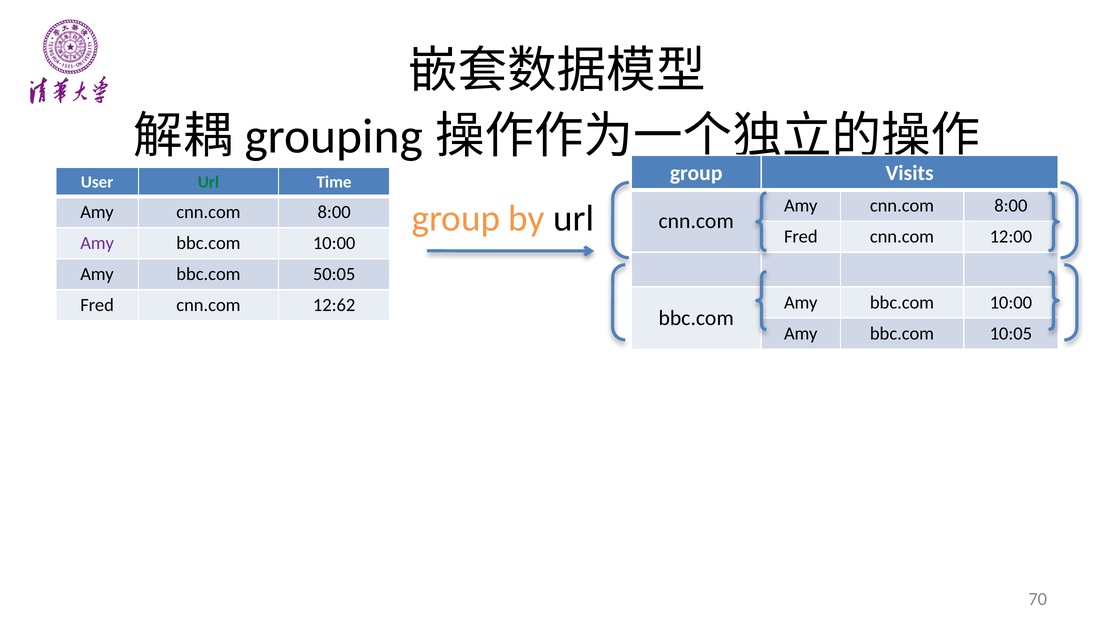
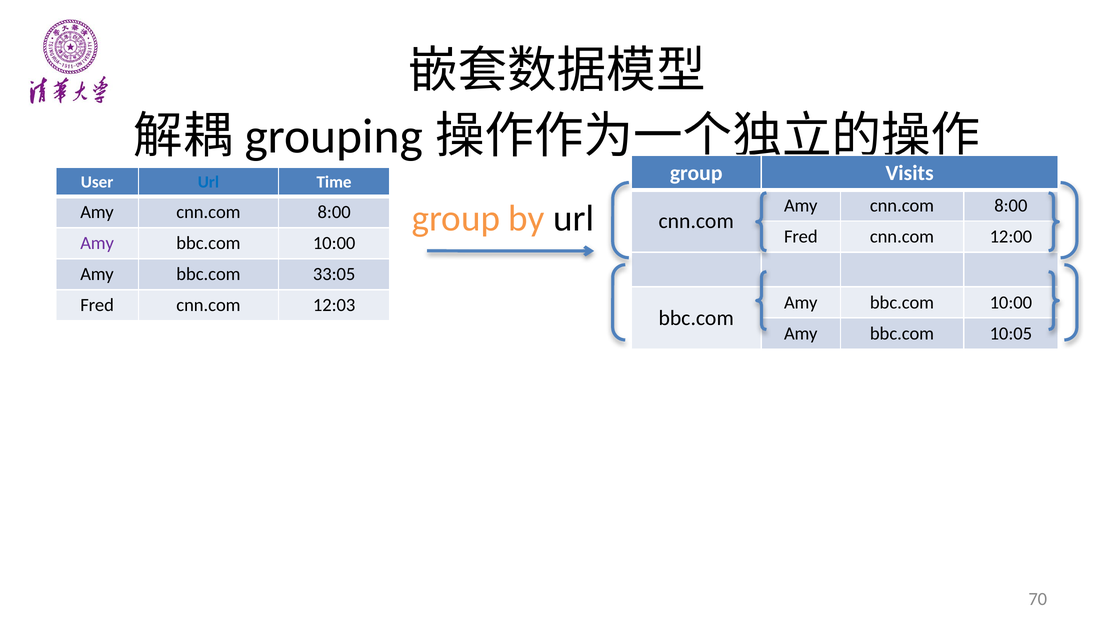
Url colour: green -> blue (208, 182)
50:05: 50:05 -> 33:05 (334, 274)
12:62: 12:62 -> 12:03 (334, 305)
